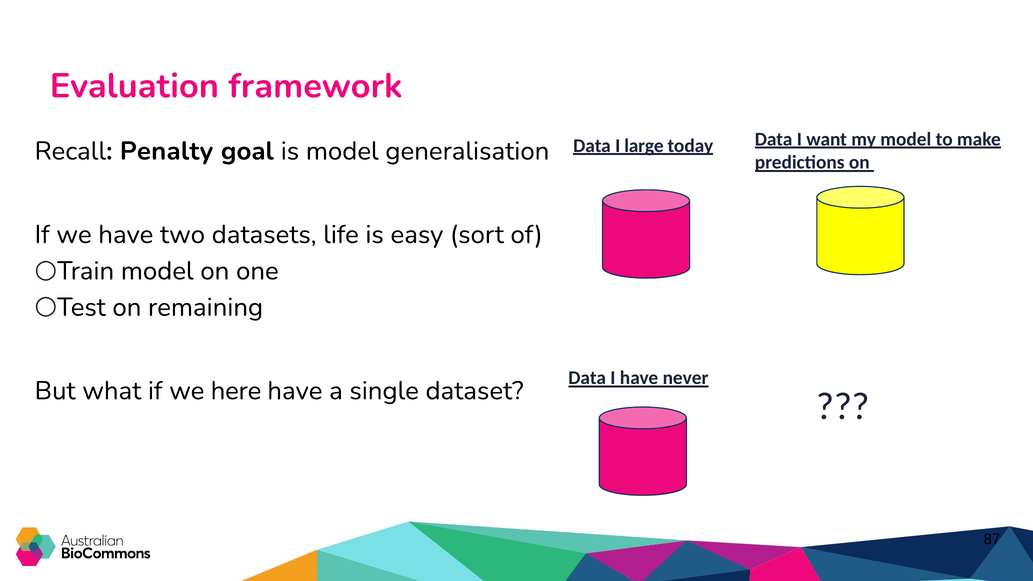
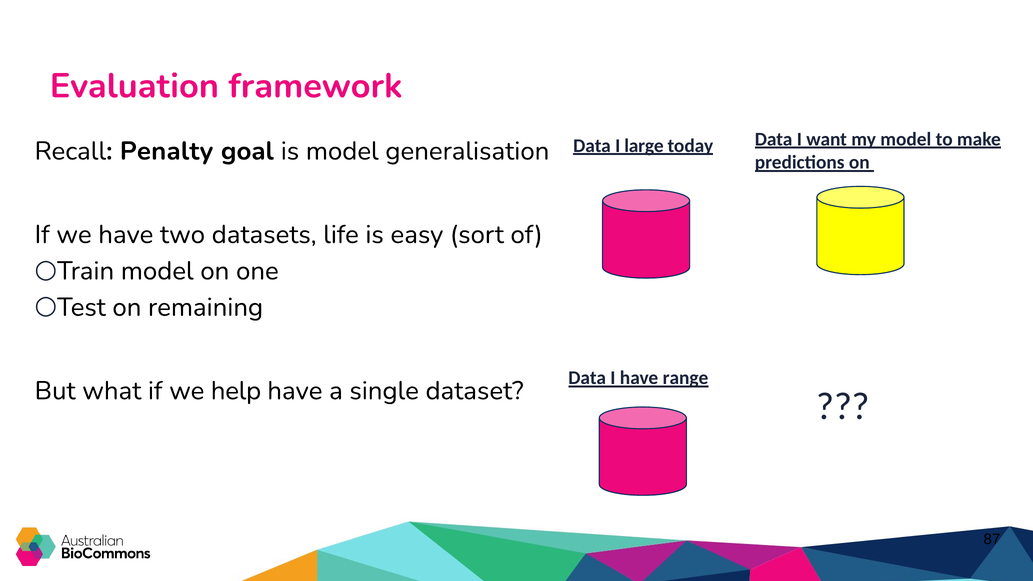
never: never -> range (686, 378)
here: here -> help (236, 391)
